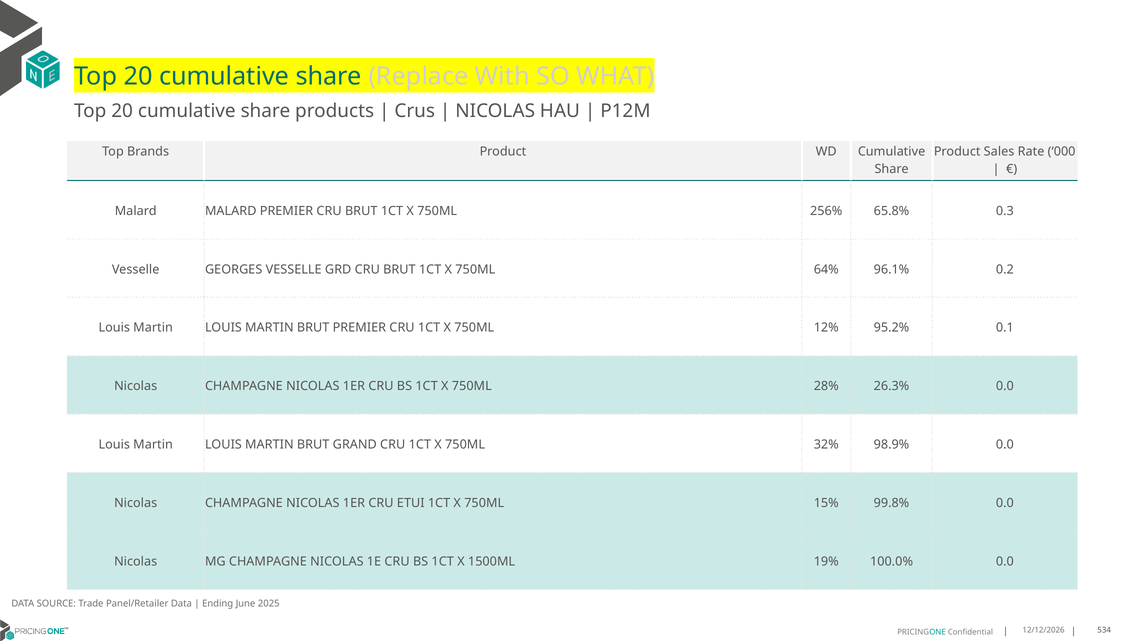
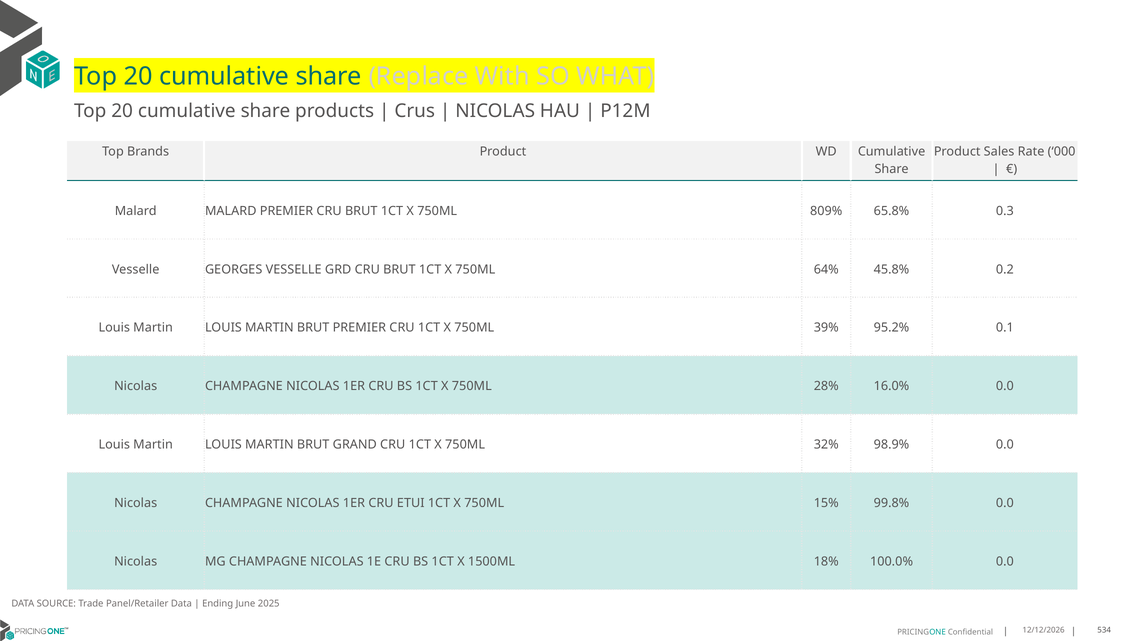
256%: 256% -> 809% (826, 211)
96.1%: 96.1% -> 45.8% (891, 269)
12%: 12% -> 39% (826, 328)
26.3%: 26.3% -> 16.0% (891, 386)
19%: 19% -> 18% (826, 561)
